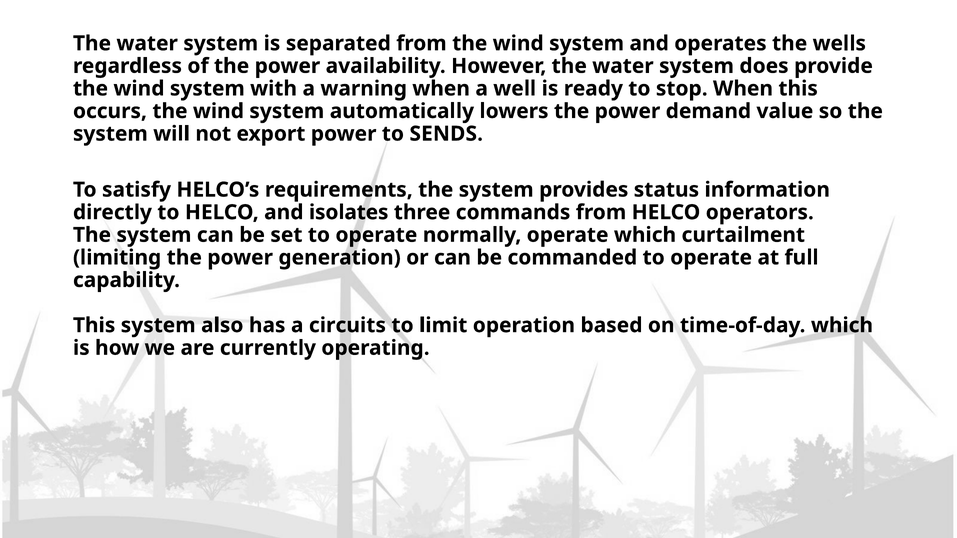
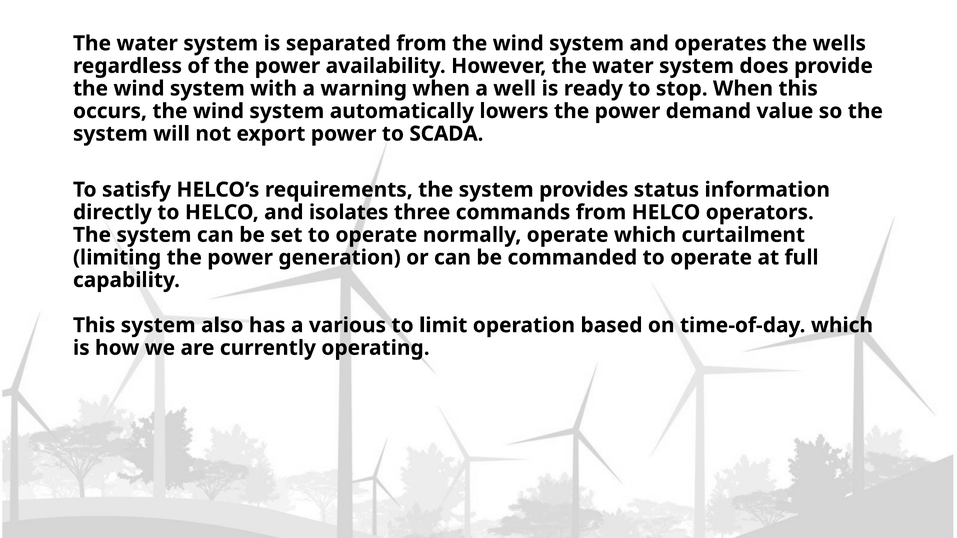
SENDS: SENDS -> SCADA (446, 134)
circuits: circuits -> various (347, 325)
